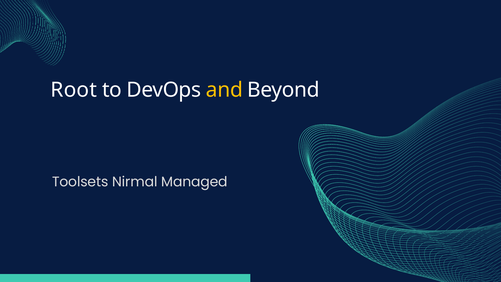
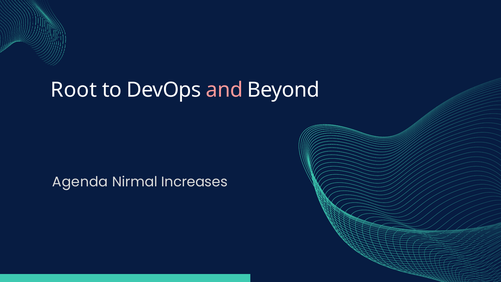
and colour: yellow -> pink (224, 90)
Toolsets: Toolsets -> Agenda (80, 182)
Managed: Managed -> Increases (194, 182)
